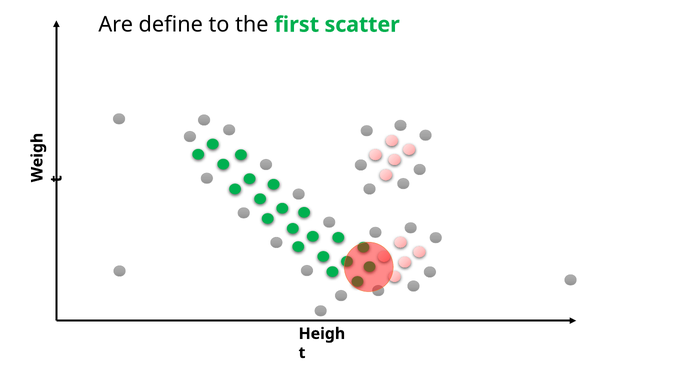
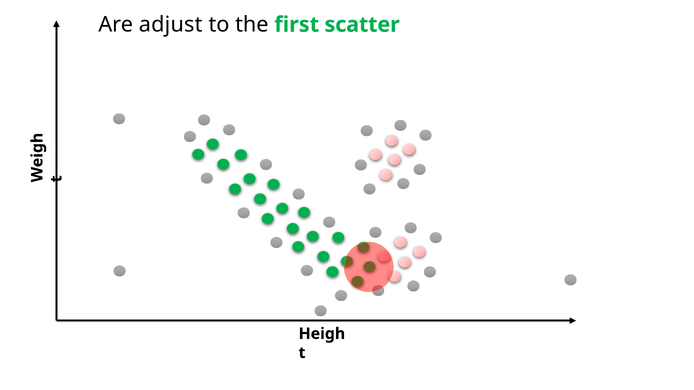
define: define -> adjust (171, 25)
